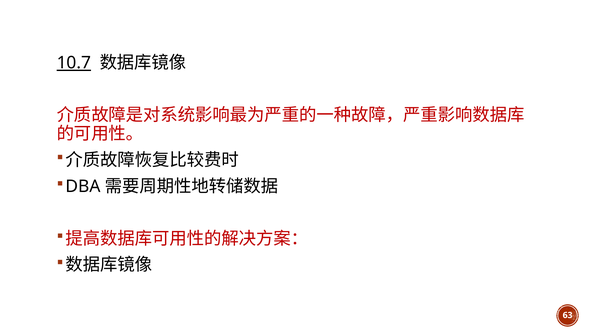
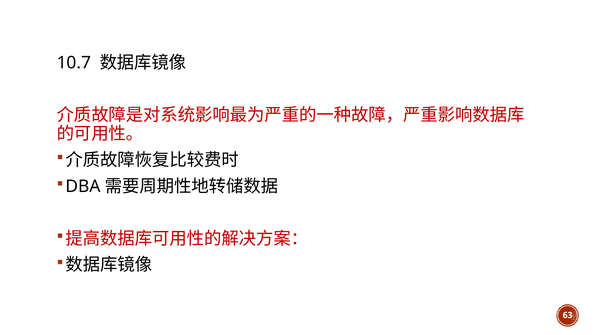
10.7 underline: present -> none (74, 63)
